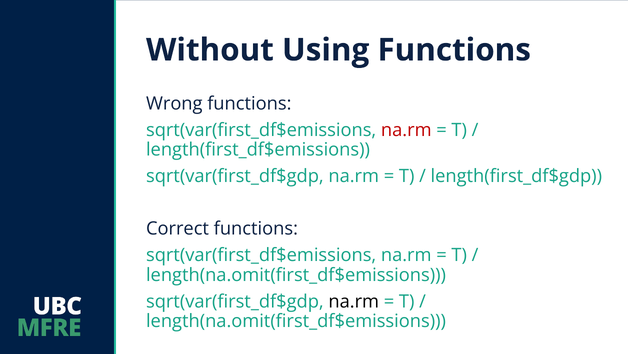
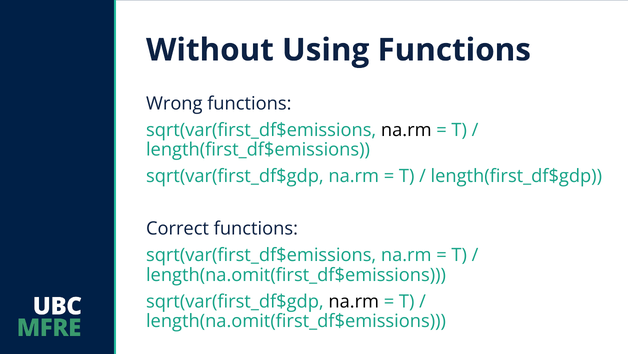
na.rm colour: red -> black (406, 130)
